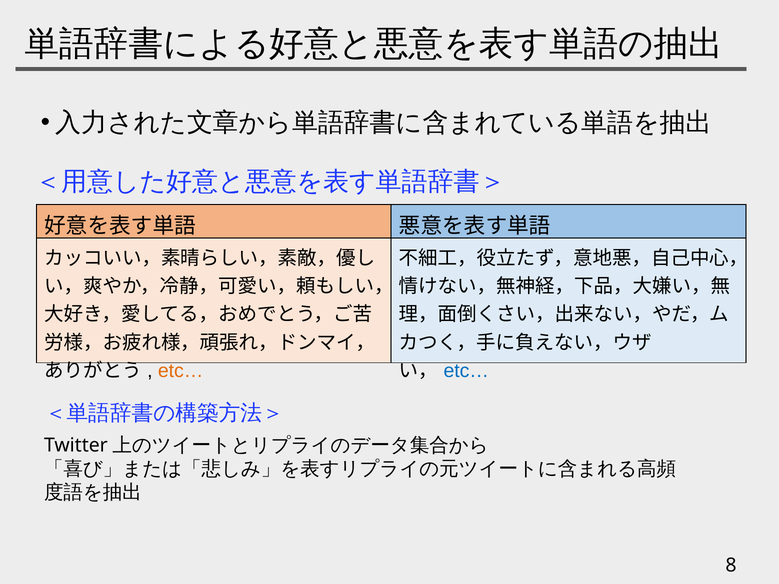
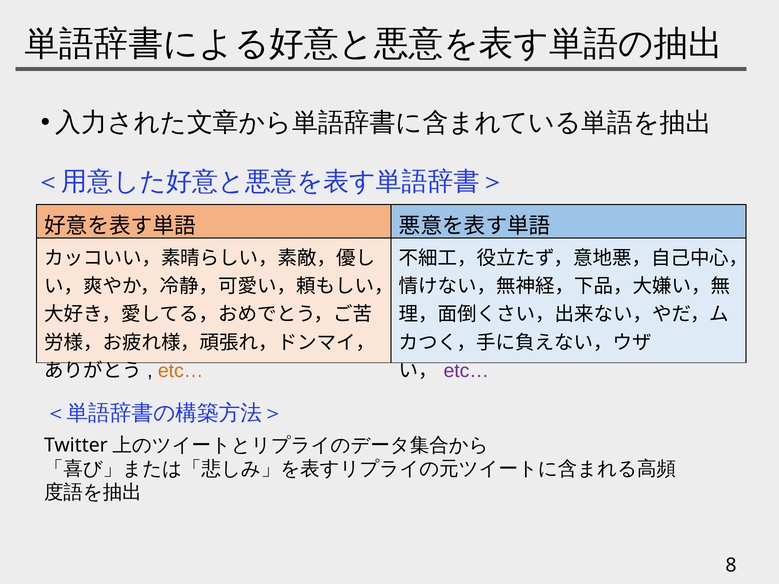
etc… colour: blue -> purple (466, 371)
